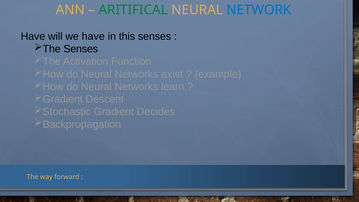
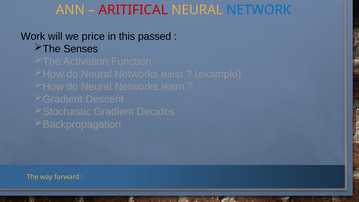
ARITIFICAL colour: green -> red (133, 10)
Have: Have -> Work (33, 36)
we have: have -> price (93, 36)
this senses: senses -> passed (155, 36)
